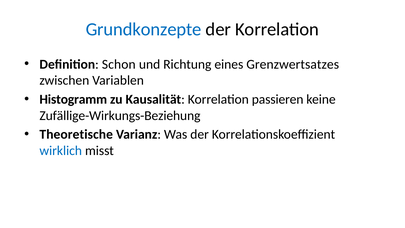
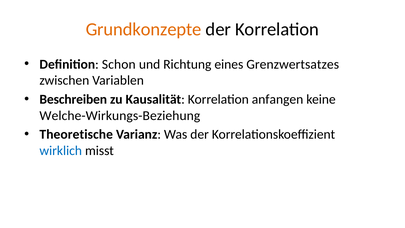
Grundkonzepte colour: blue -> orange (144, 29)
Histogramm: Histogramm -> Beschreiben (73, 99)
passieren: passieren -> anfangen (278, 99)
Zufällige-Wirkungs-Beziehung: Zufällige-Wirkungs-Beziehung -> Welche-Wirkungs-Beziehung (120, 116)
